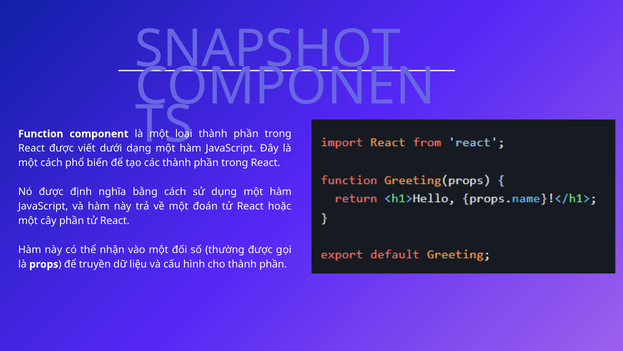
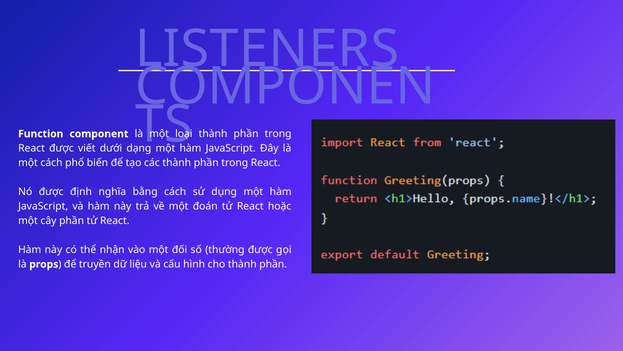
SNAPSHOT: SNAPSHOT -> LISTENERS (267, 49)
